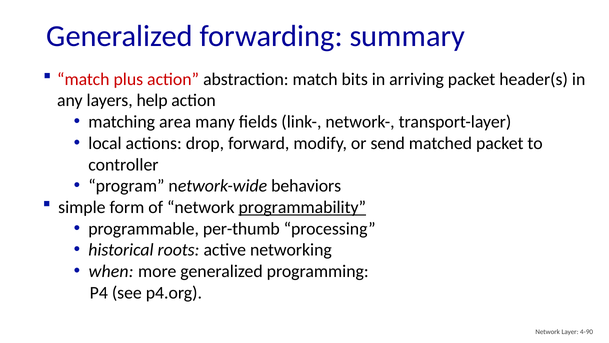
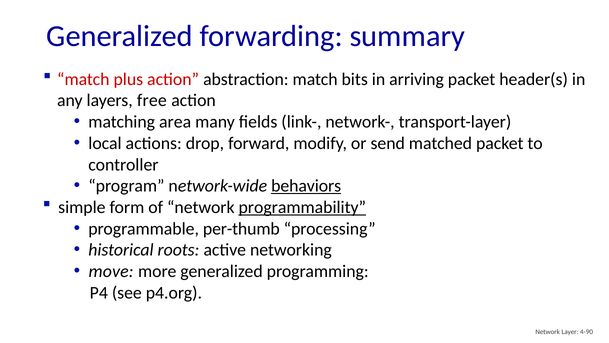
help: help -> free (152, 100)
behaviors underline: none -> present (306, 186)
when: when -> move (111, 271)
